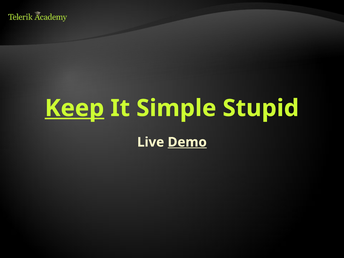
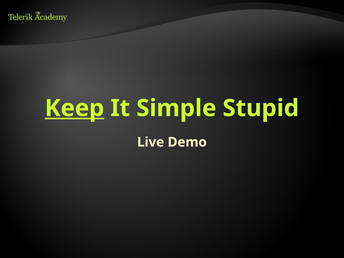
Demo underline: present -> none (187, 142)
